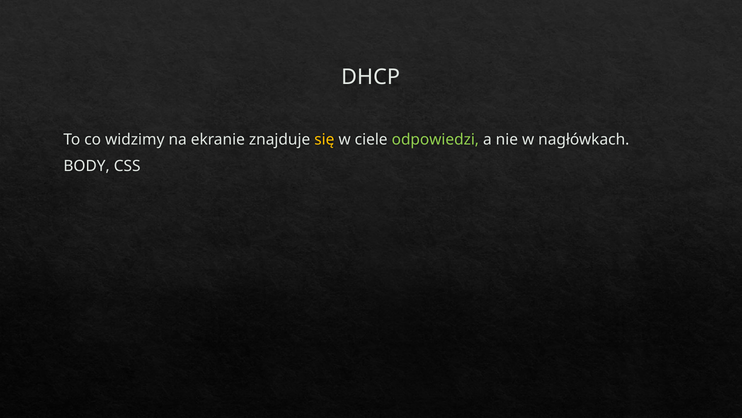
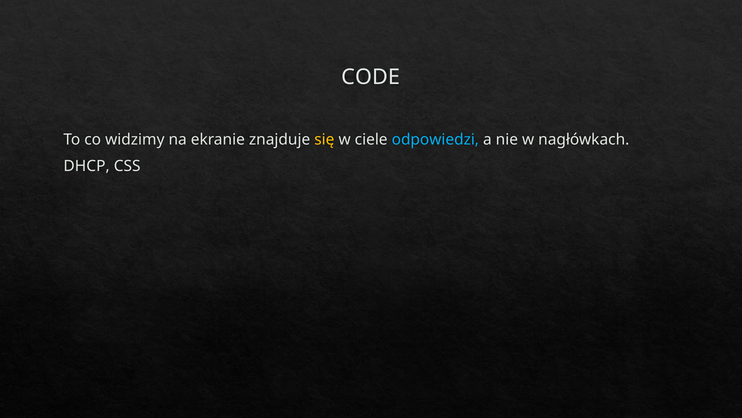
DHCP: DHCP -> CODE (371, 77)
odpowiedzi colour: light green -> light blue (435, 140)
BODY: BODY -> DHCP (87, 166)
